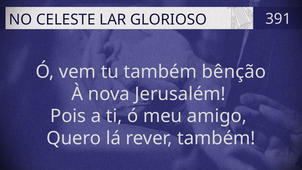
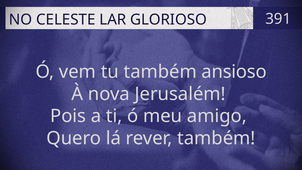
bênção: bênção -> ansioso (234, 72)
